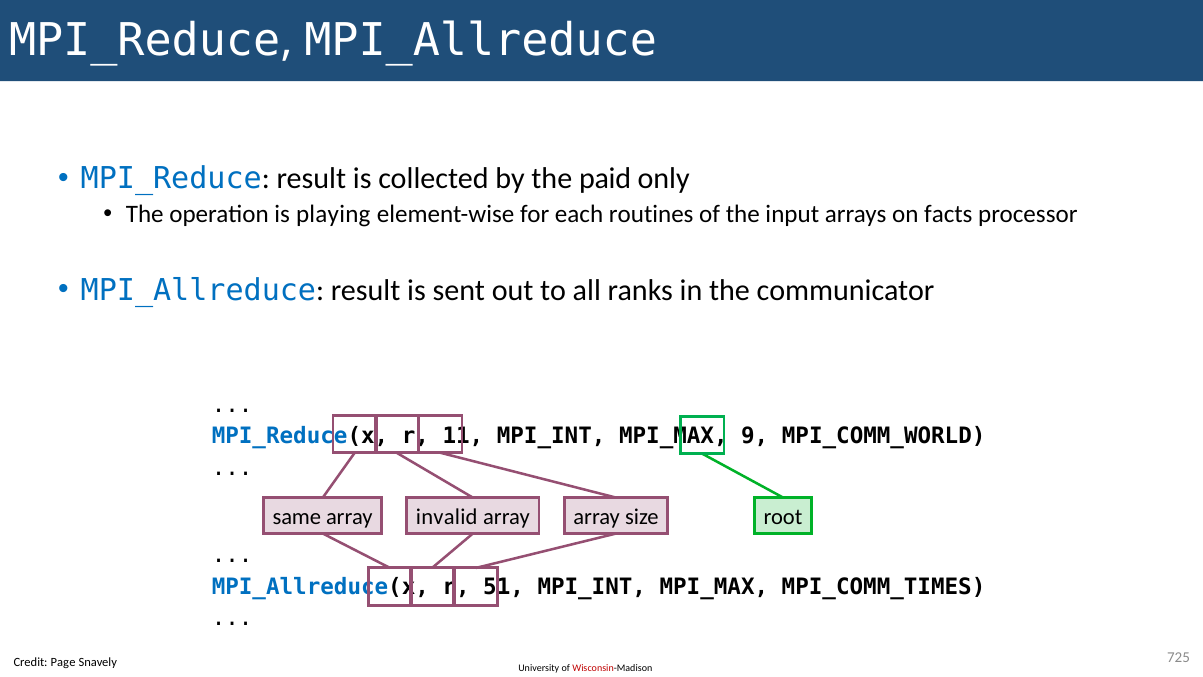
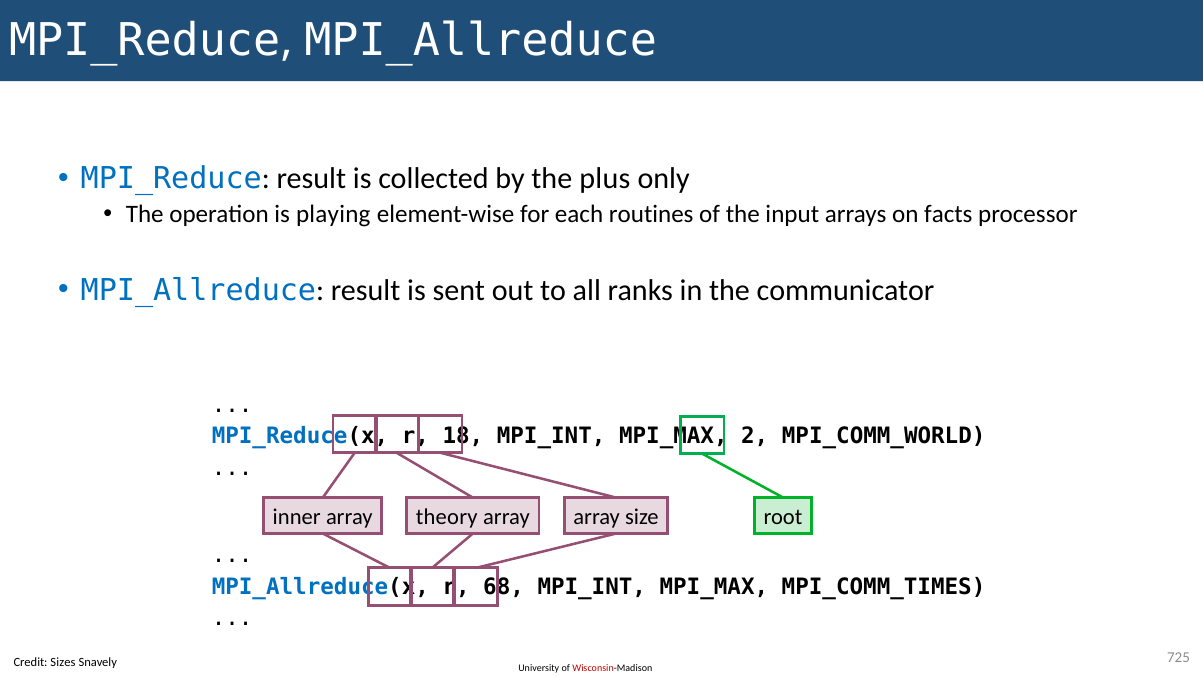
paid: paid -> plus (605, 178)
11: 11 -> 18 (463, 436)
9: 9 -> 2 (755, 436)
same: same -> inner (297, 517)
invalid: invalid -> theory (447, 517)
51: 51 -> 68 (504, 586)
Page: Page -> Sizes (63, 662)
